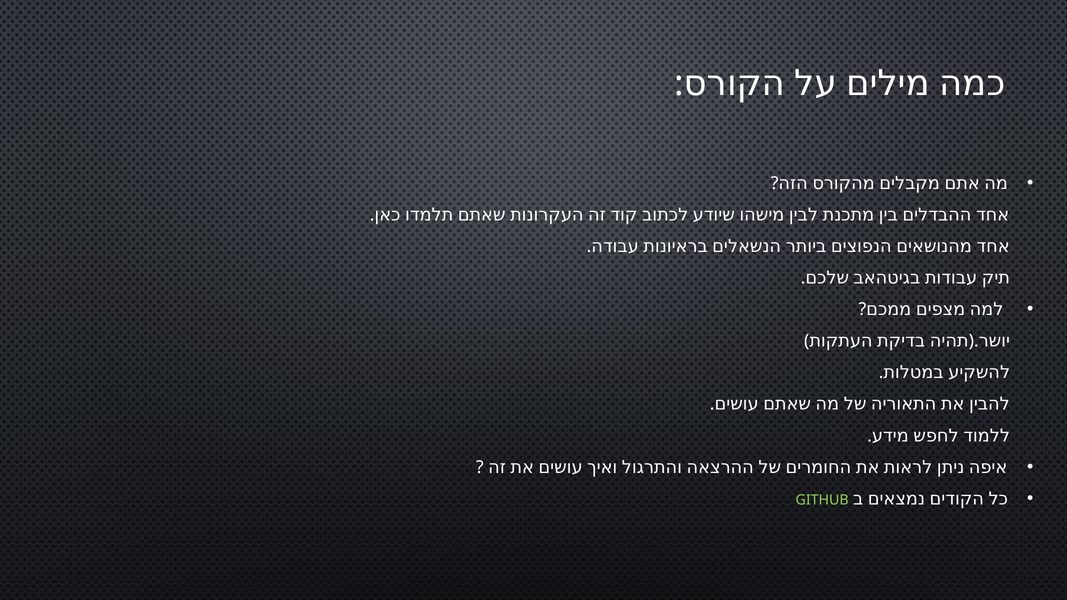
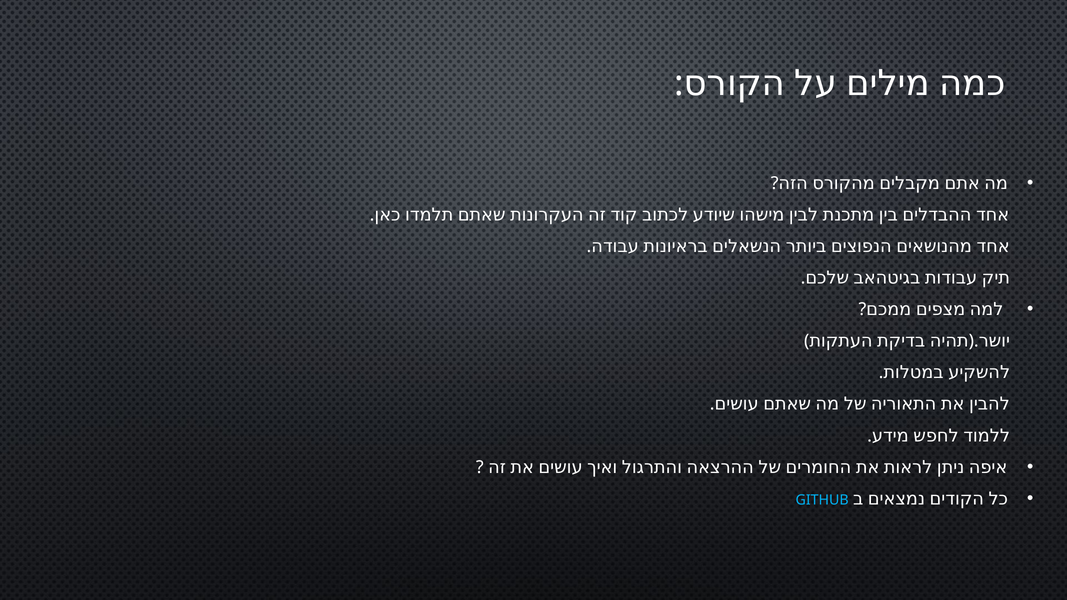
GITHUB colour: light green -> light blue (822, 500)
